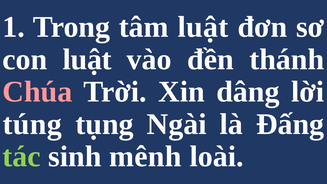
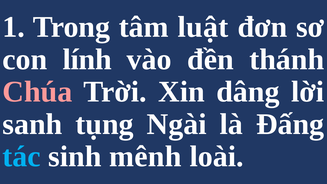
con luật: luật -> lính (87, 59)
túng: túng -> sanh (32, 124)
tác colour: light green -> light blue (22, 157)
